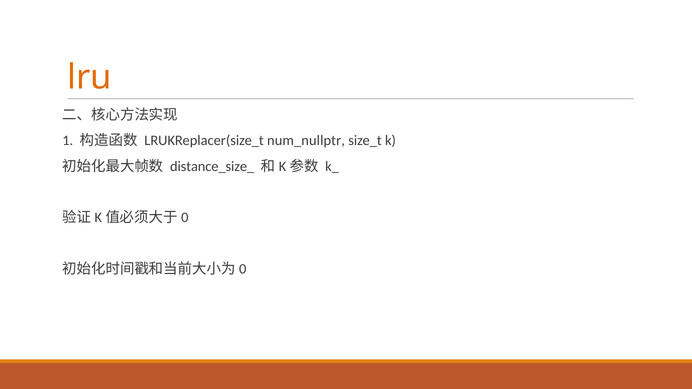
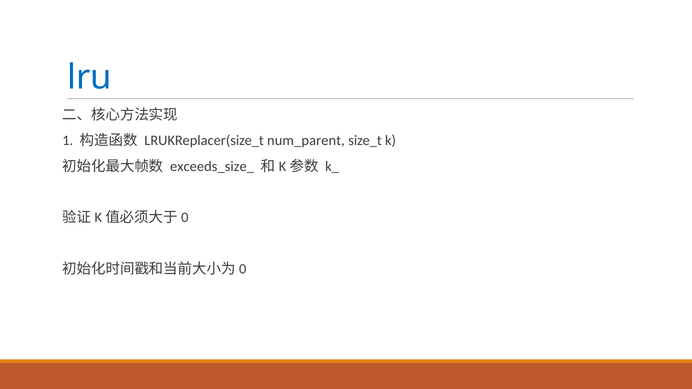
lru colour: orange -> blue (90, 78)
num_nullptr: num_nullptr -> num_parent (306, 141)
distance_size_: distance_size_ -> exceeds_size_ (212, 166)
